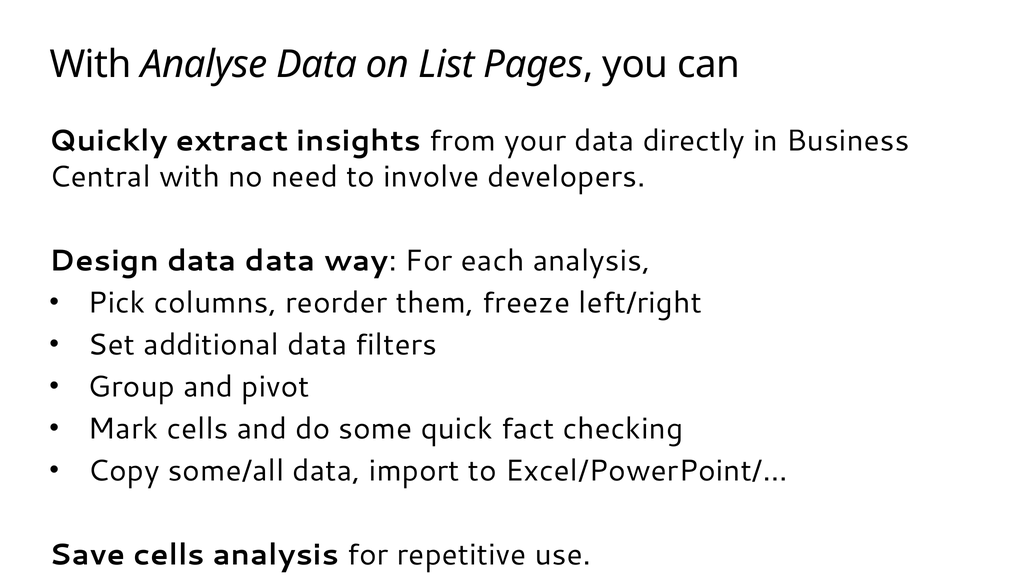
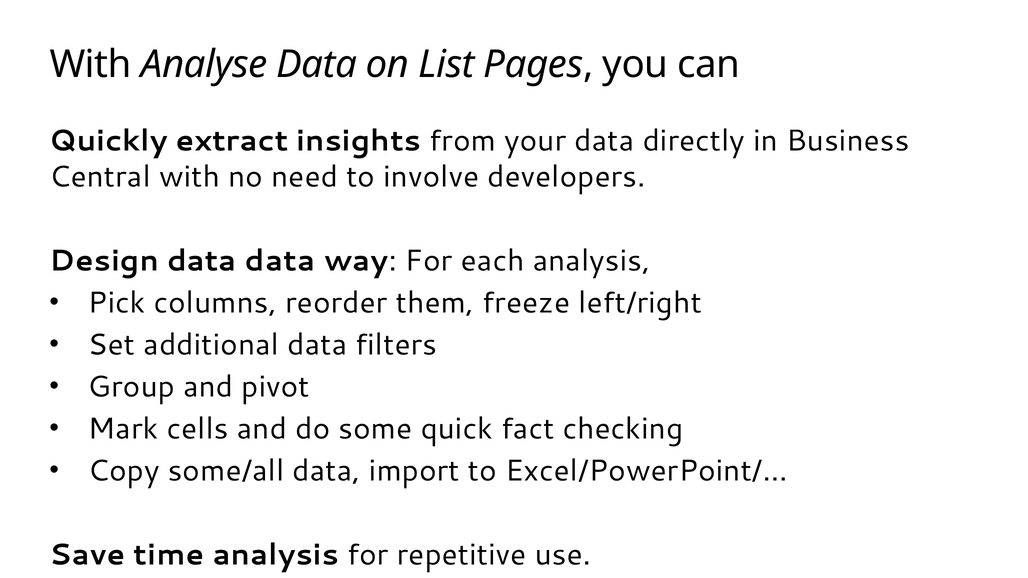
Save cells: cells -> time (169, 555)
